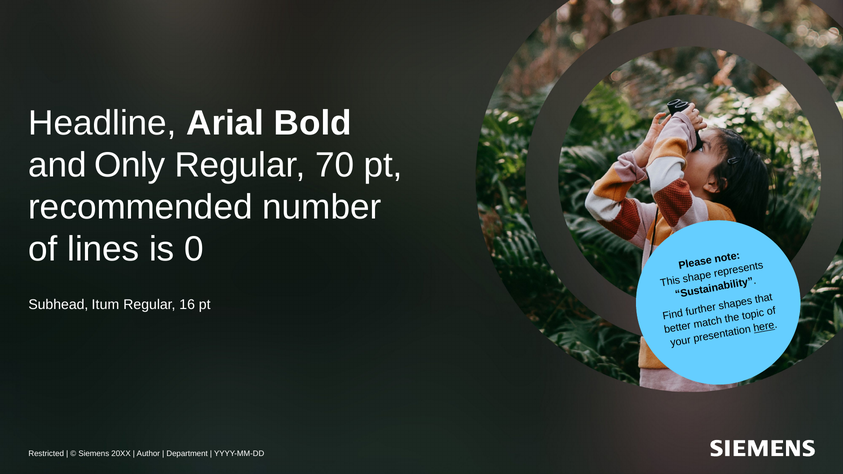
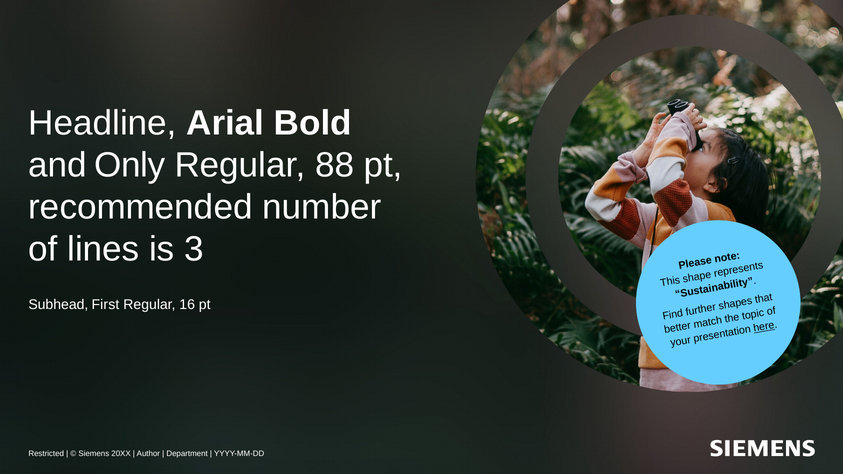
70: 70 -> 88 (335, 165)
0: 0 -> 3 (194, 249)
Itum: Itum -> First (105, 305)
